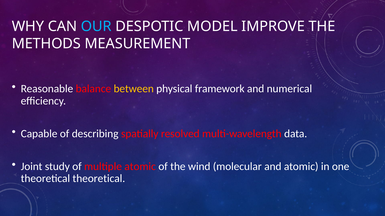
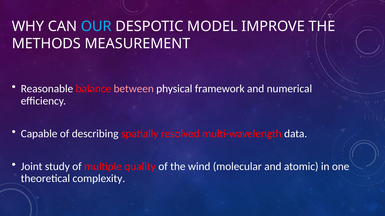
between colour: yellow -> pink (134, 89)
multiple atomic: atomic -> quality (140, 167)
theoretical theoretical: theoretical -> complexity (99, 179)
